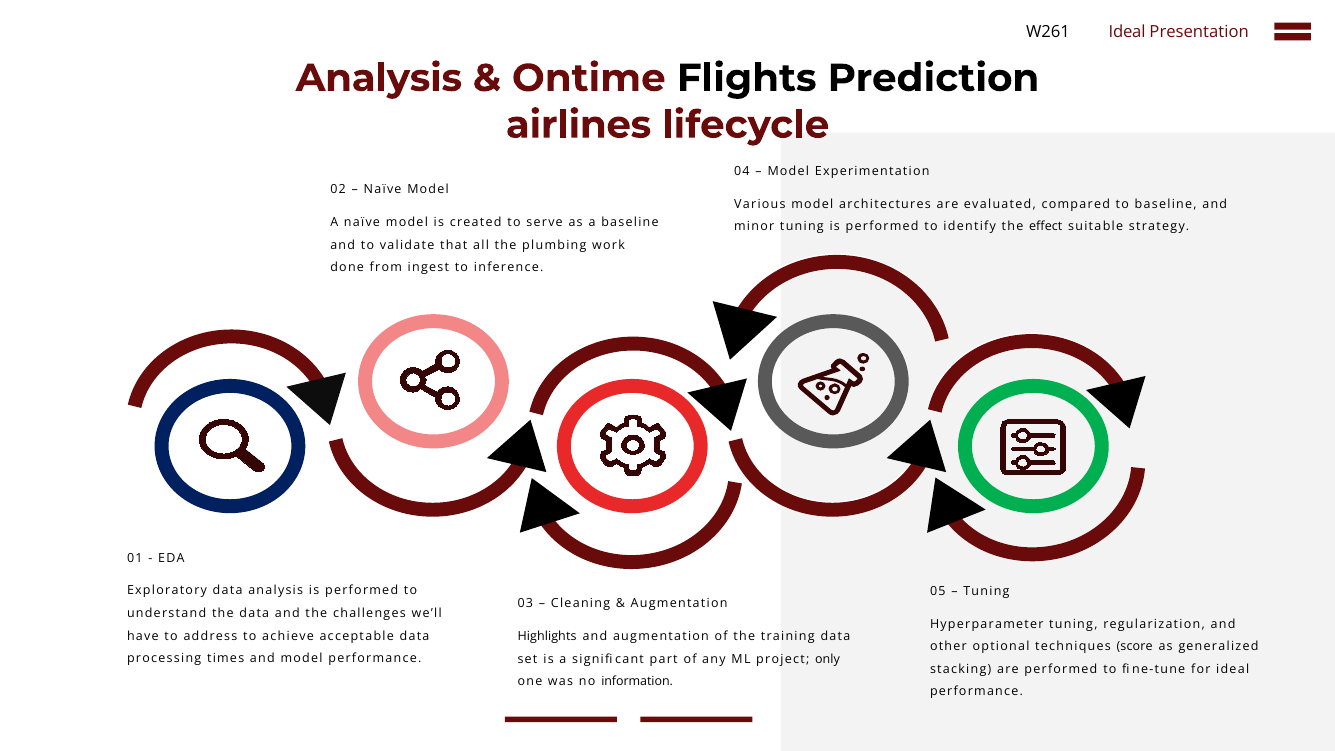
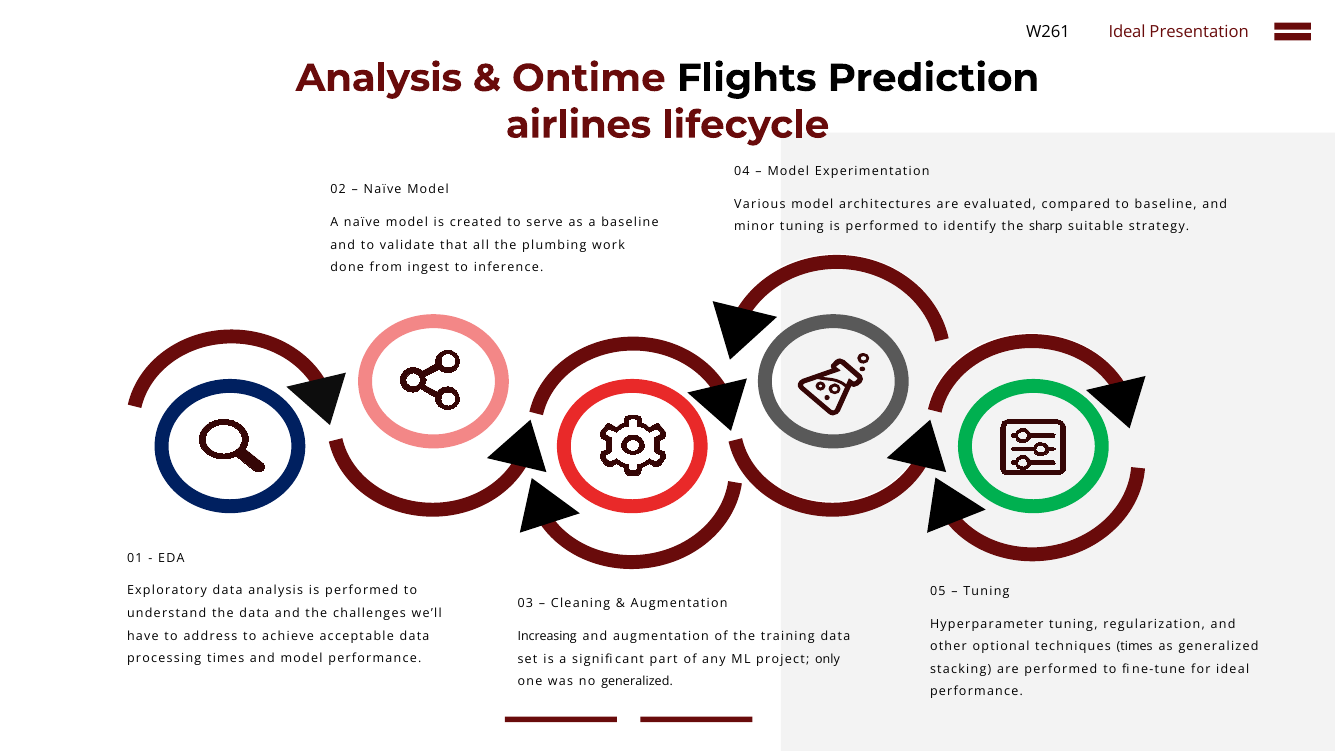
effect: effect -> sharp (1046, 226)
Highlights: Highlights -> Increasing (547, 637)
techniques score: score -> times (1135, 647)
no information: information -> generalized (637, 682)
